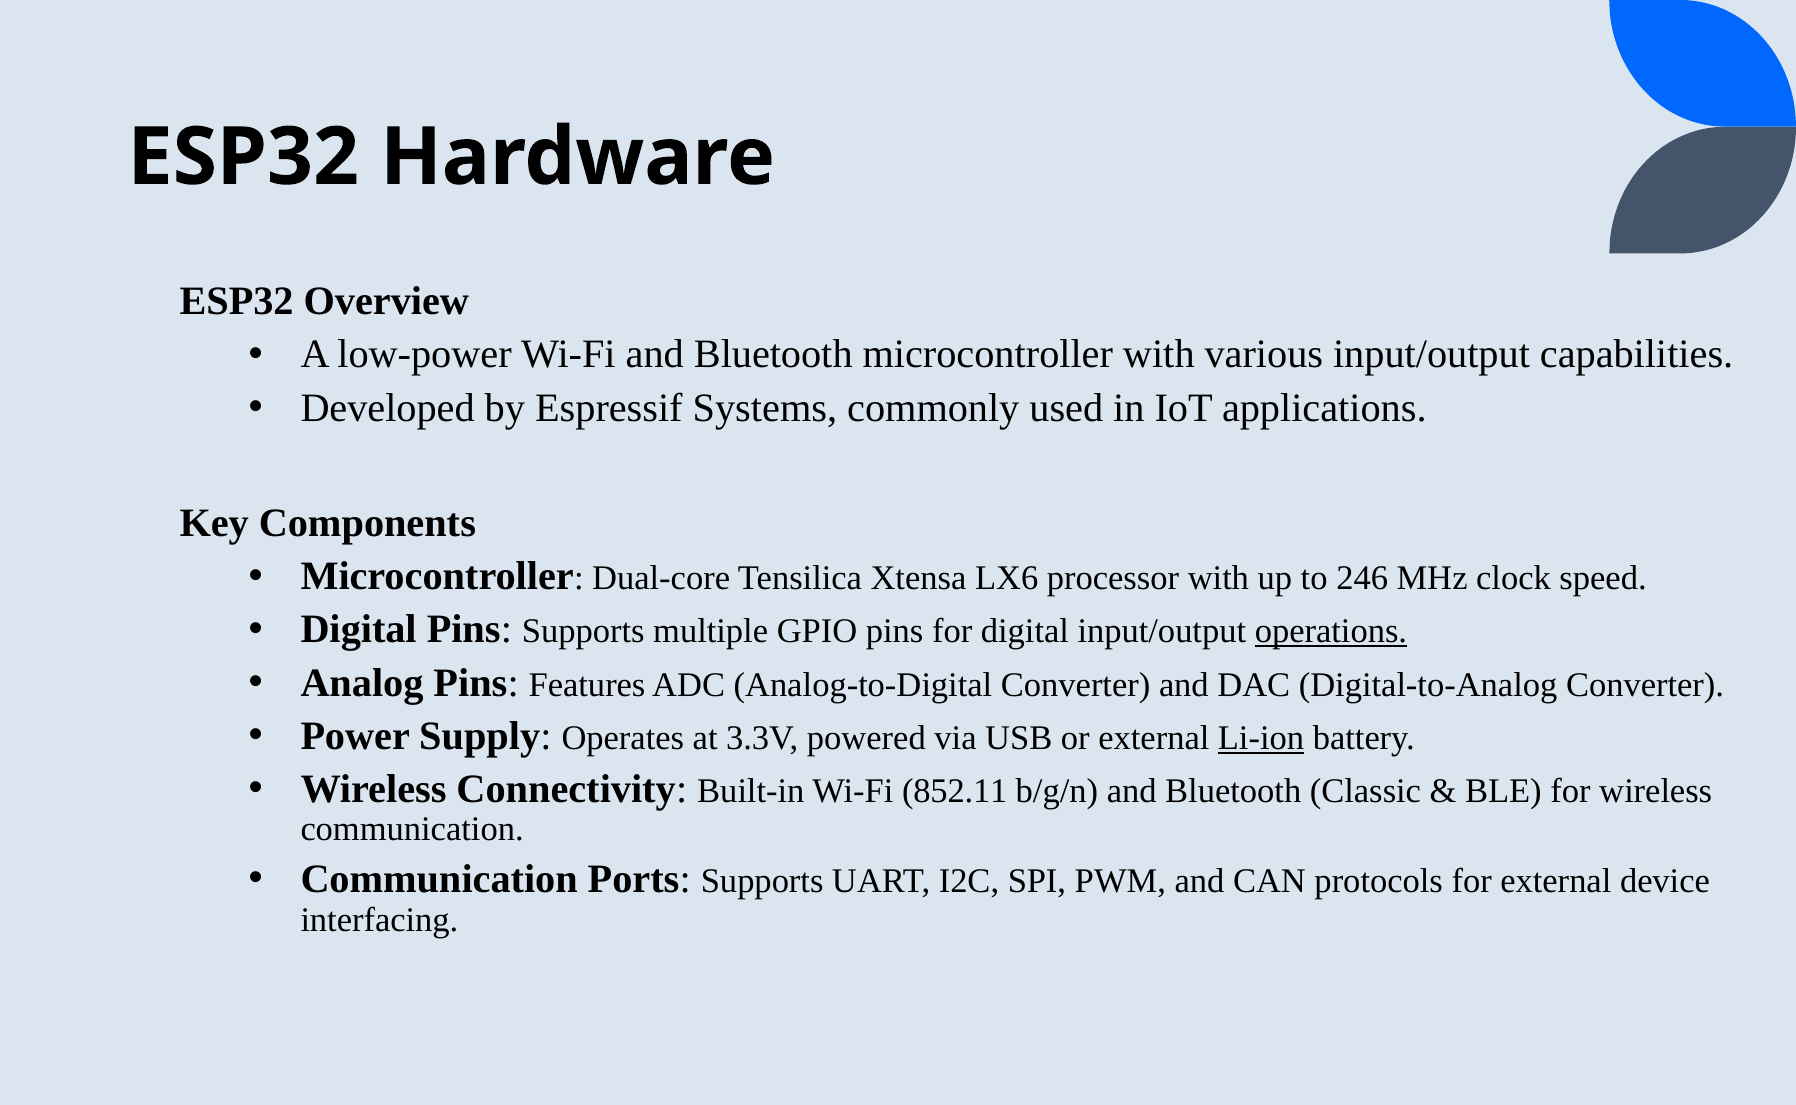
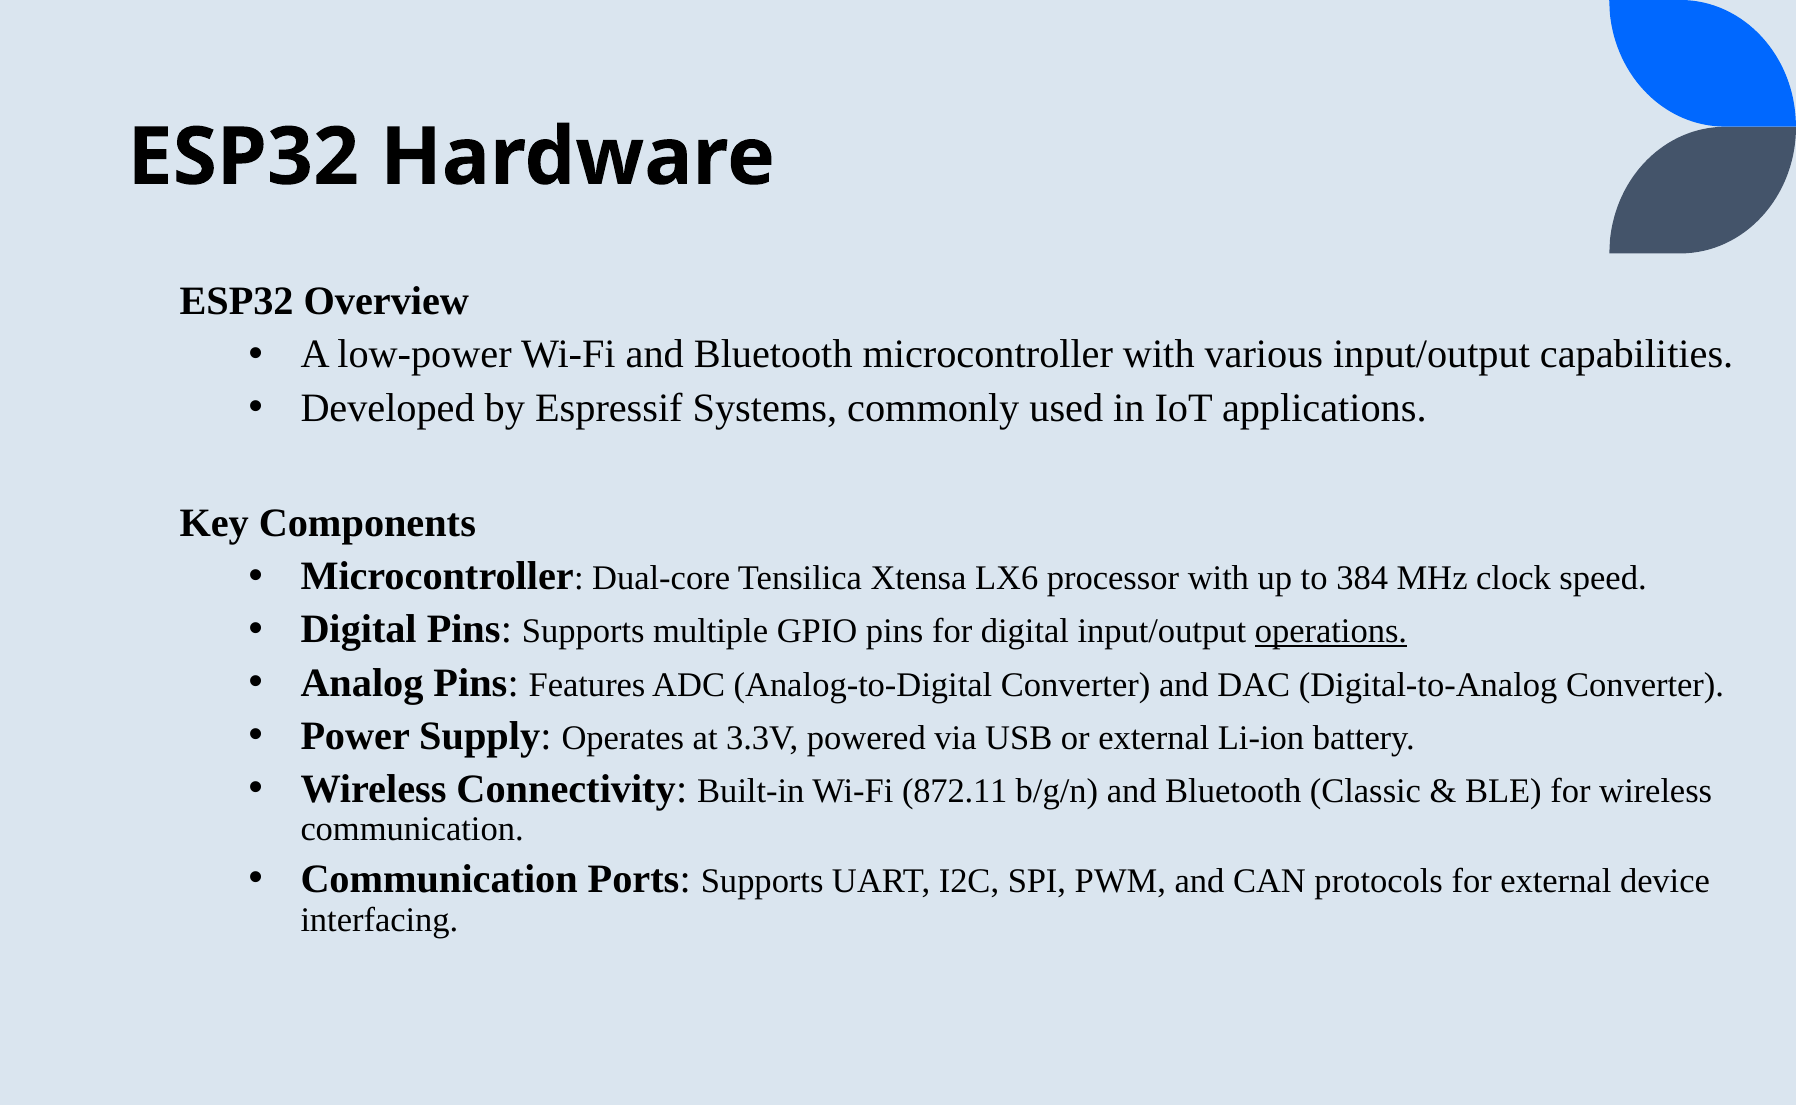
246: 246 -> 384 (1362, 579)
Li-ion underline: present -> none (1261, 738)
852.11: 852.11 -> 872.11 (955, 791)
